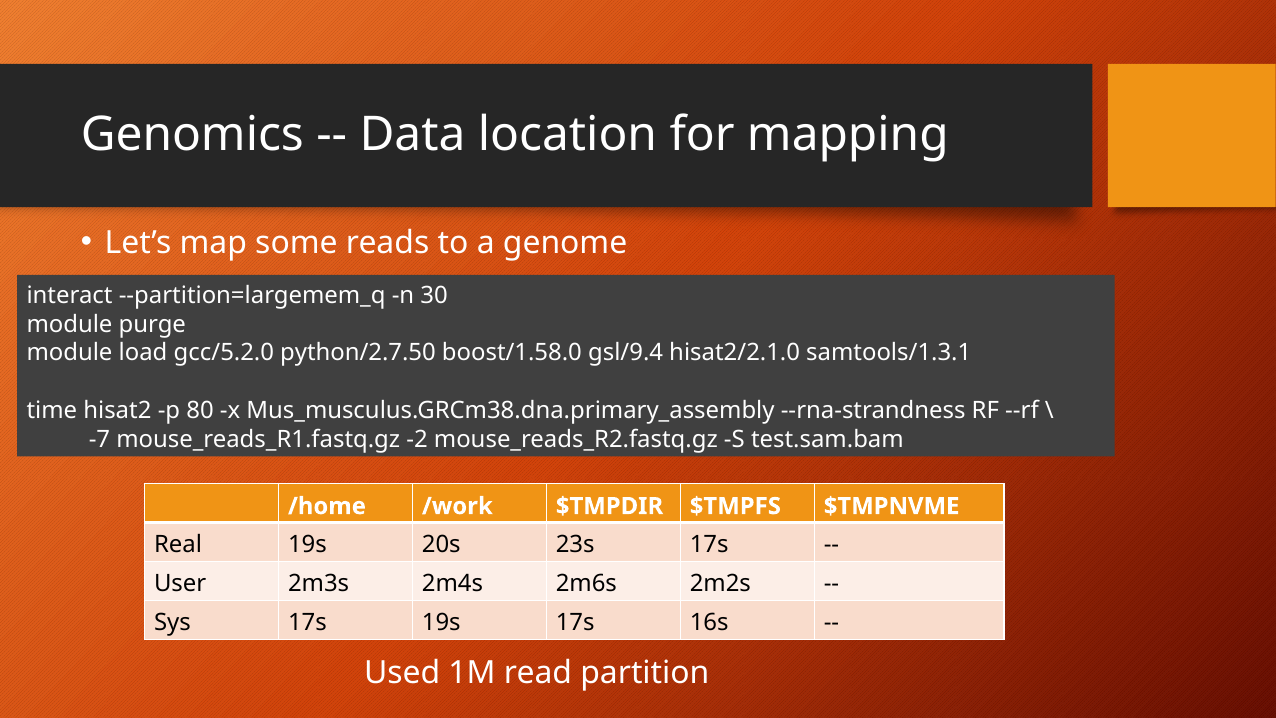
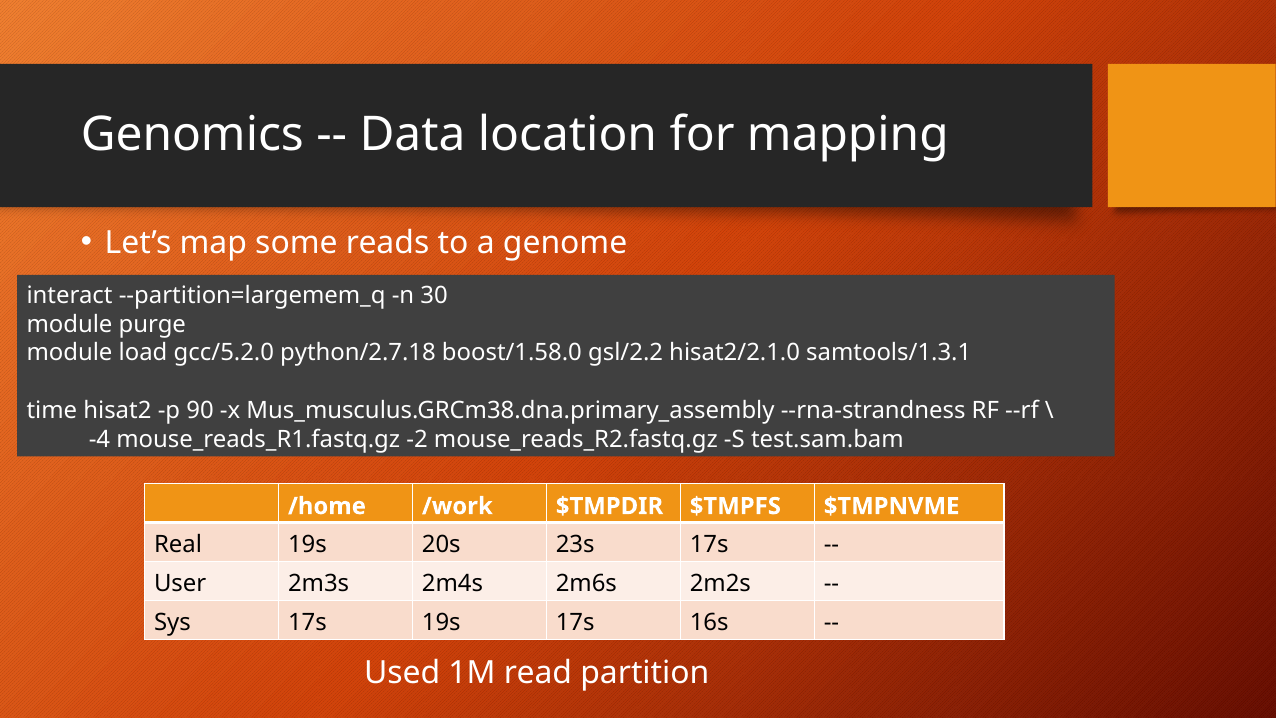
python/2.7.50: python/2.7.50 -> python/2.7.18 (358, 353)
gsl/9.4: gsl/9.4 -> gsl/2.2 (626, 353)
80: 80 -> 90 (200, 410)
-7: -7 -> -4 (99, 439)
